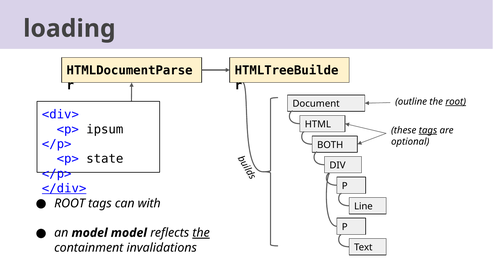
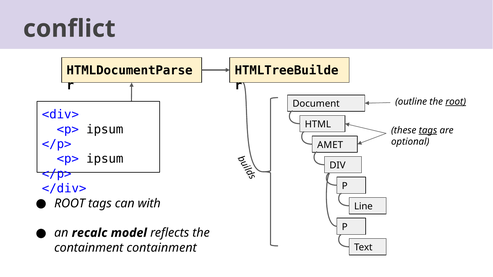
loading: loading -> conflict (69, 29)
BOTH: BOTH -> AMET (330, 145)
state: state -> ipsum (105, 159)
</div> underline: present -> none (64, 189)
an model: model -> recalc (90, 233)
the underline: present -> none (201, 233)
containment invalidations: invalidations -> containment (162, 248)
